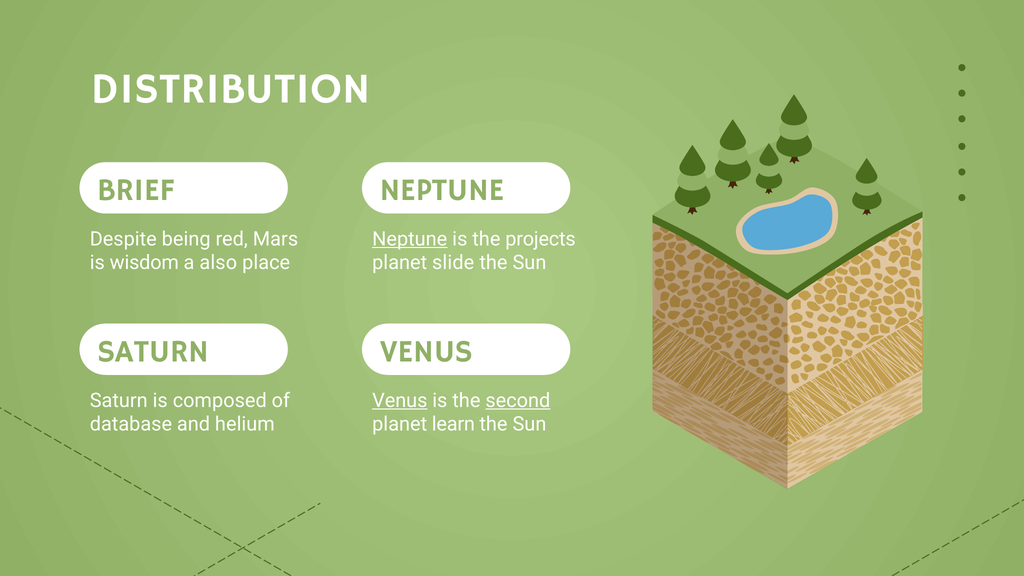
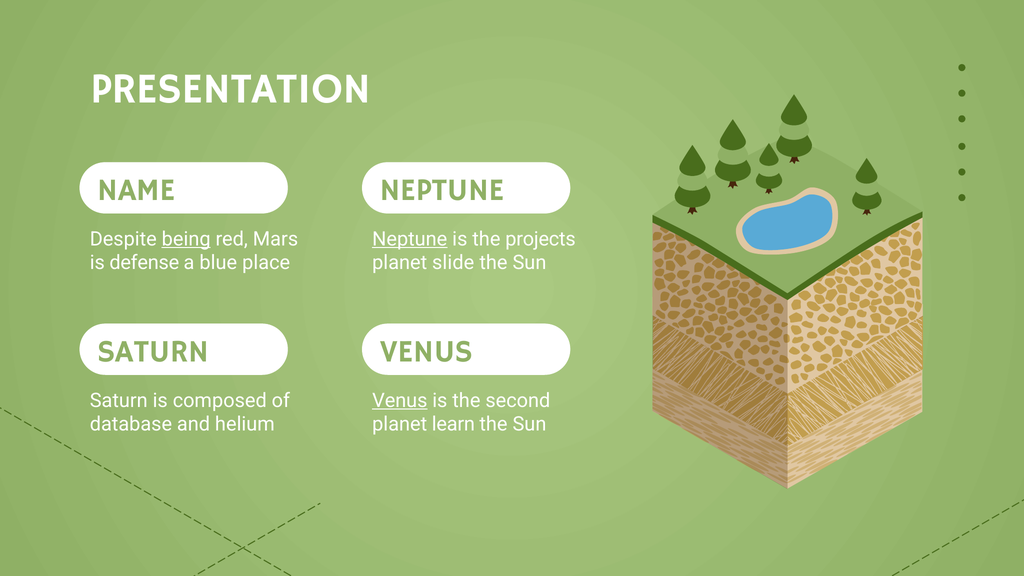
DISTRIBUTION: DISTRIBUTION -> PRESENTATION (231, 89)
BRIEF: BRIEF -> NAME (136, 190)
being underline: none -> present (186, 239)
wisdom: wisdom -> defense (144, 263)
also: also -> blue (218, 263)
second underline: present -> none (518, 400)
